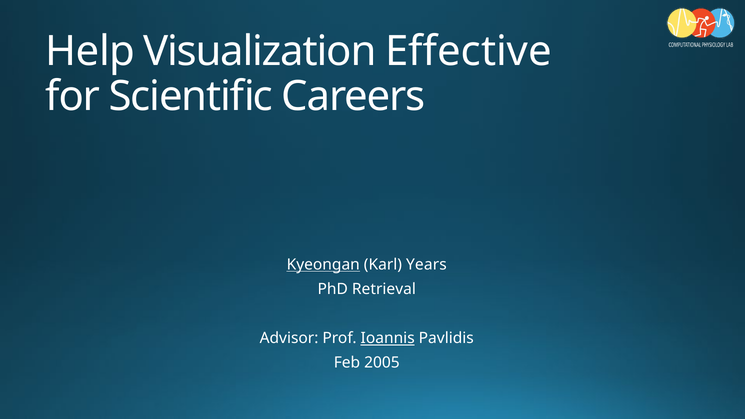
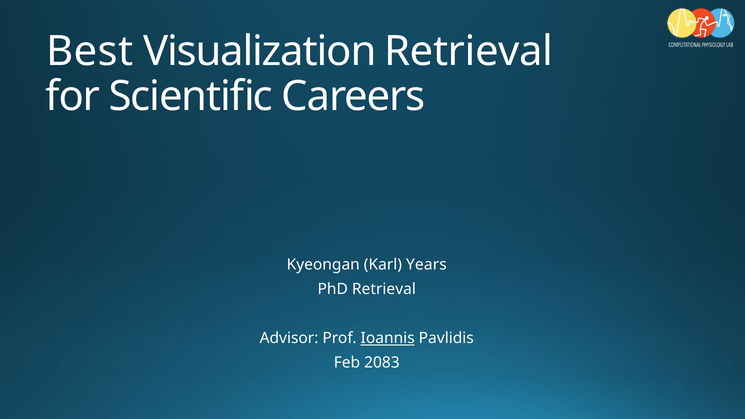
Help: Help -> Best (90, 51)
Visualization Effective: Effective -> Retrieval (469, 51)
Kyeongan underline: present -> none (323, 265)
2005: 2005 -> 2083 (382, 363)
